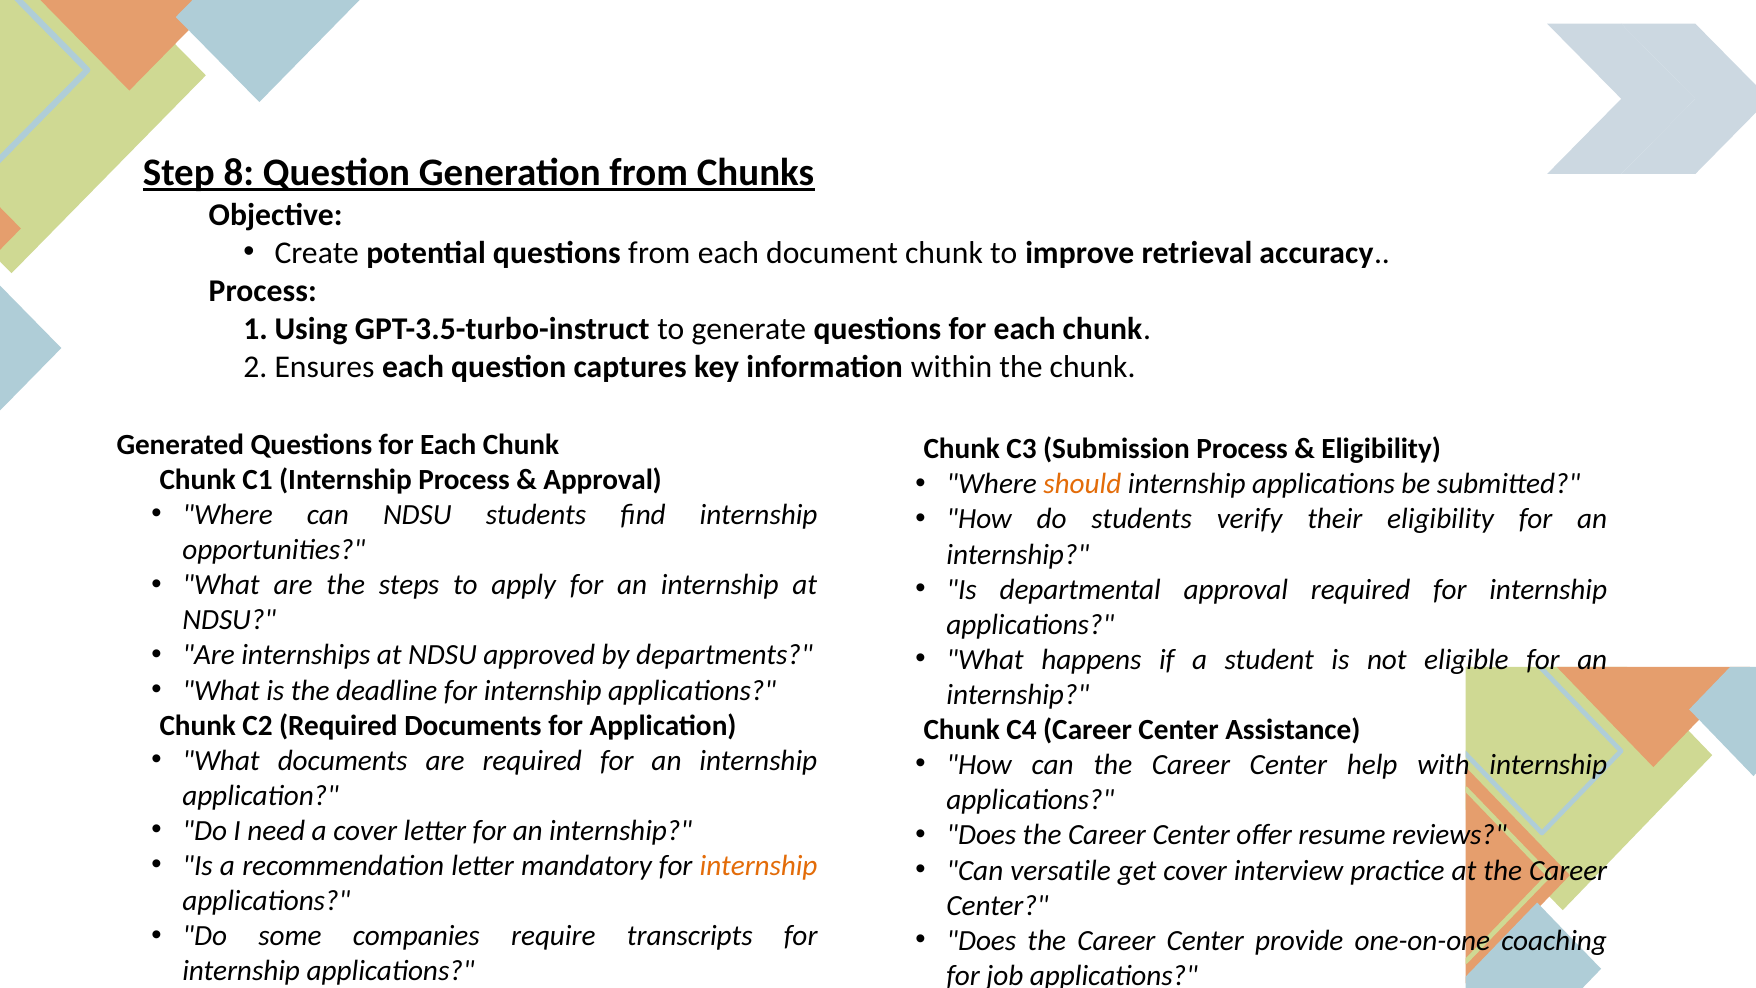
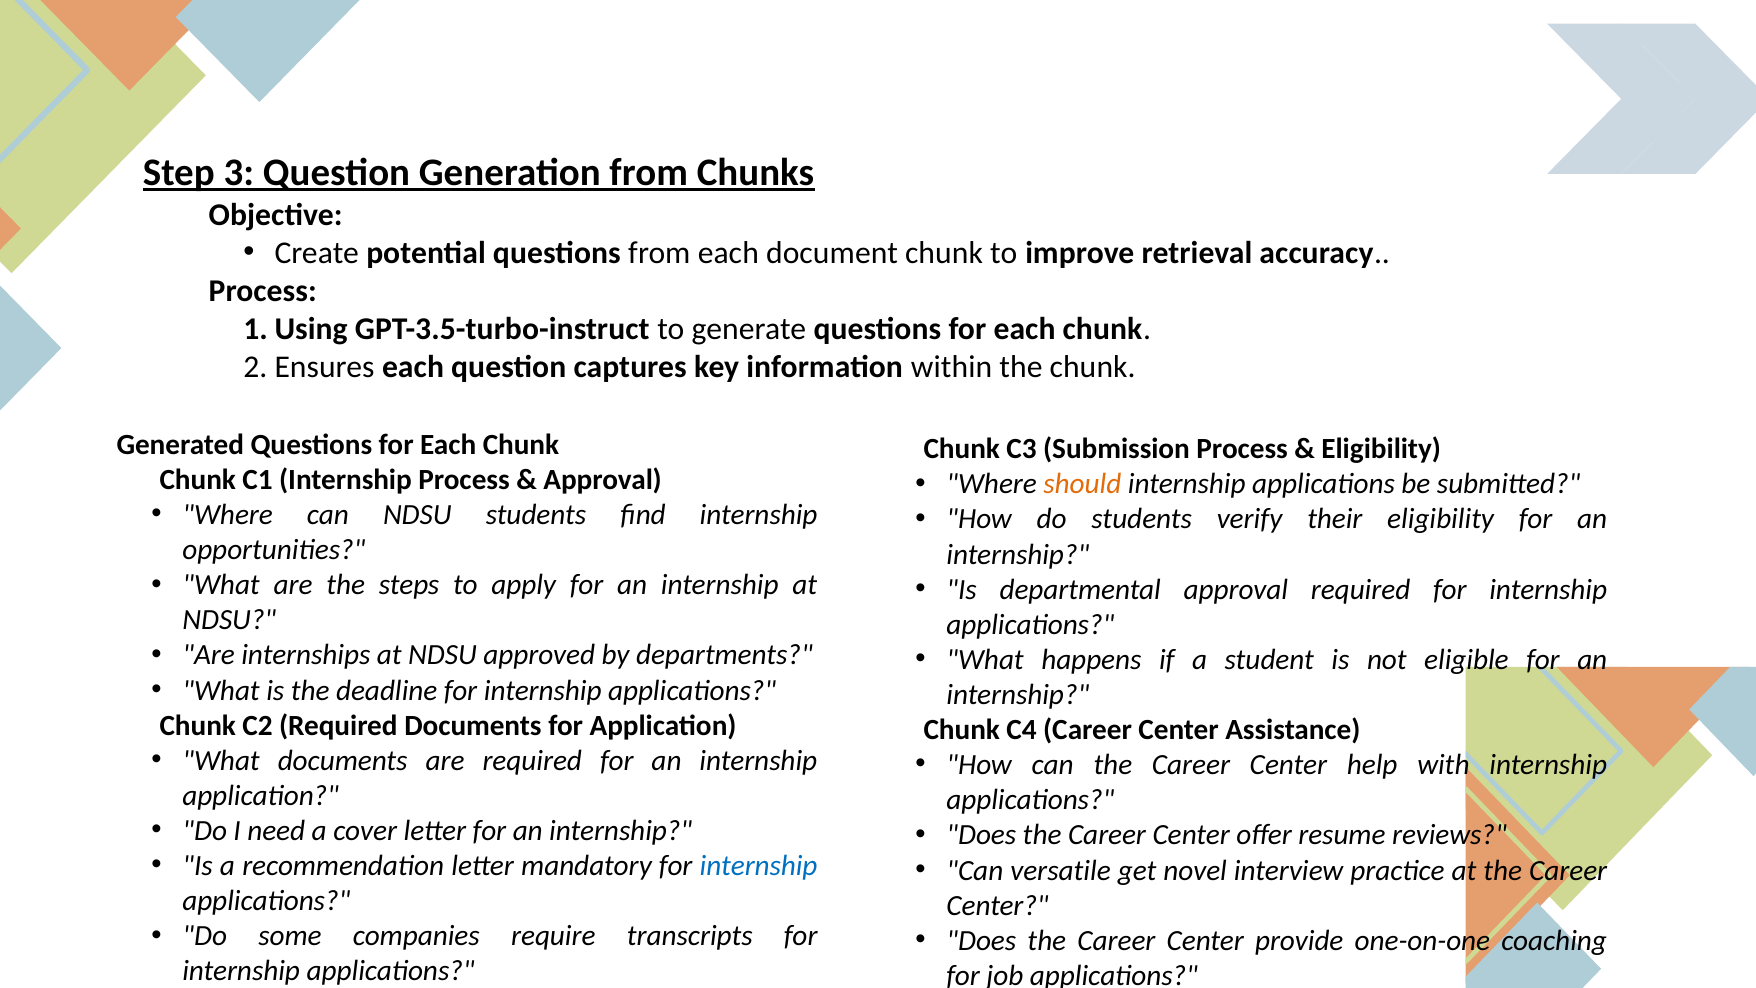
8: 8 -> 3 (239, 173)
internship colour: orange -> blue (759, 866)
get cover: cover -> novel (1195, 870)
